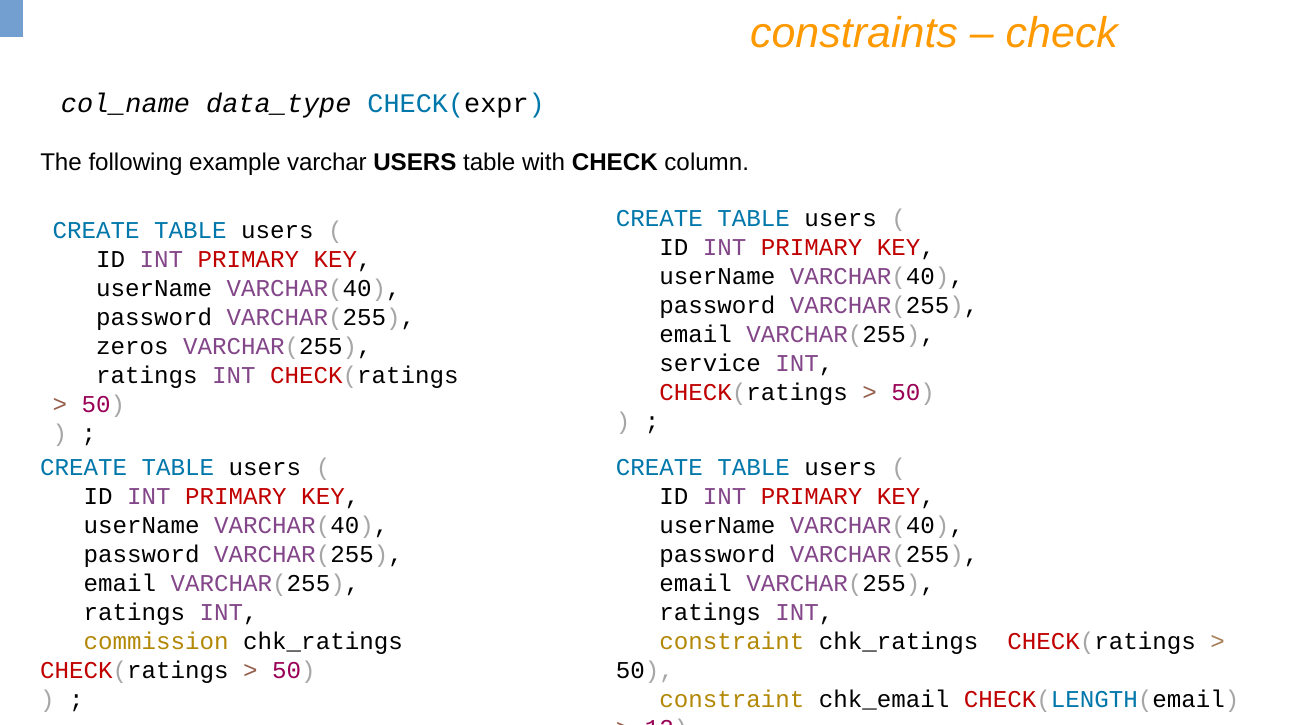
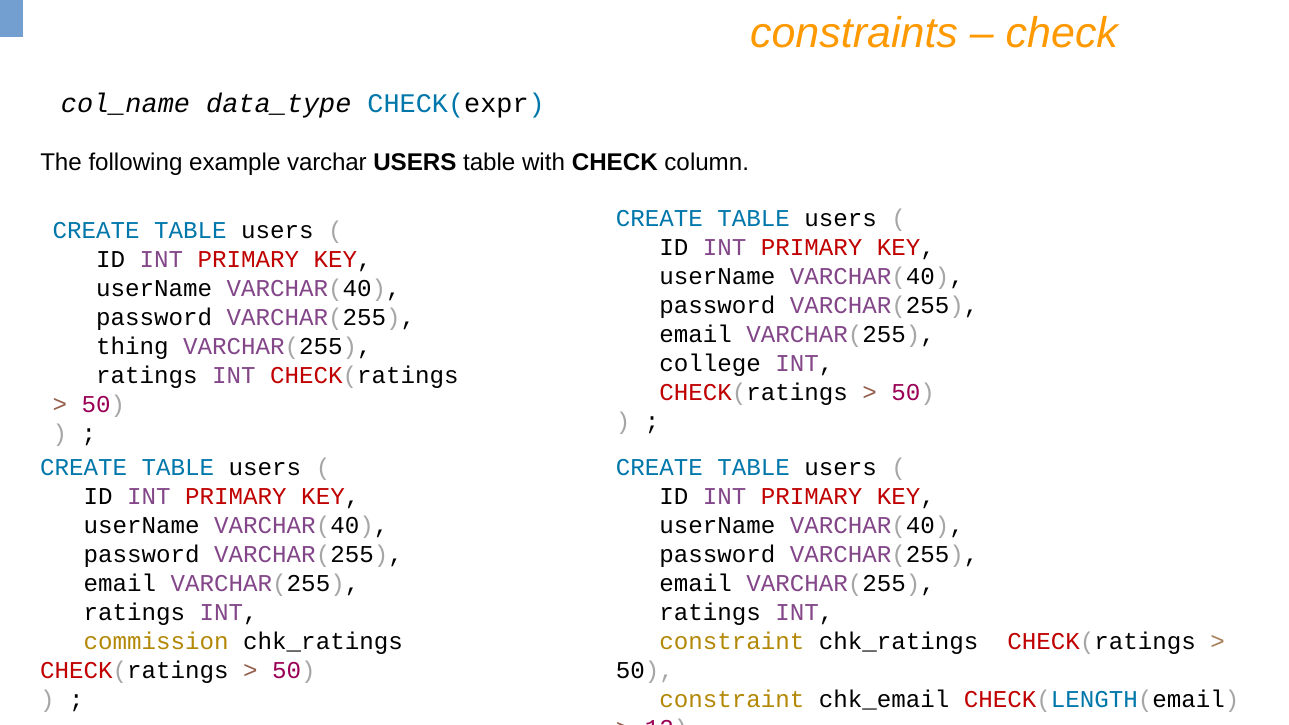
zeros: zeros -> thing (132, 346)
service: service -> college (710, 363)
